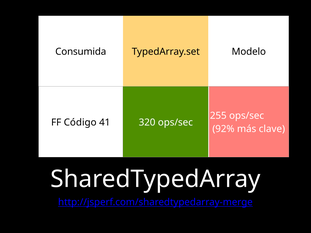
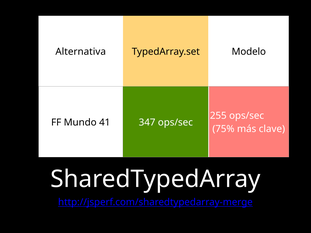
Consumida: Consumida -> Alternativa (81, 52)
Código: Código -> Mundo (80, 122)
320: 320 -> 347 (147, 122)
92%: 92% -> 75% (223, 129)
